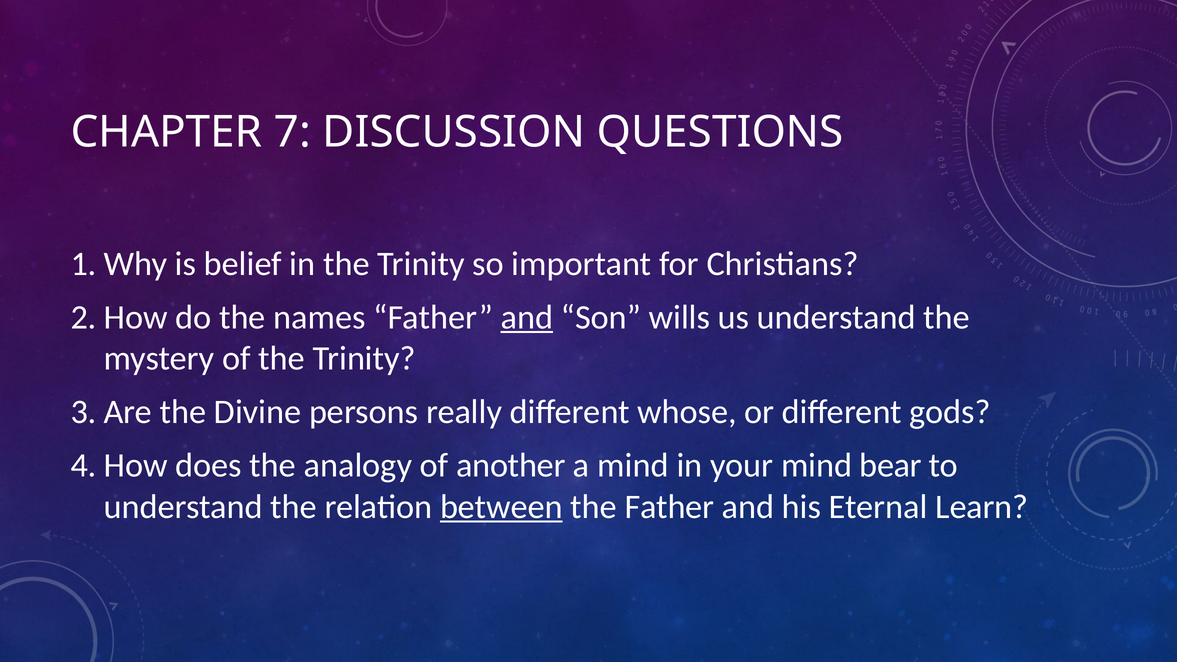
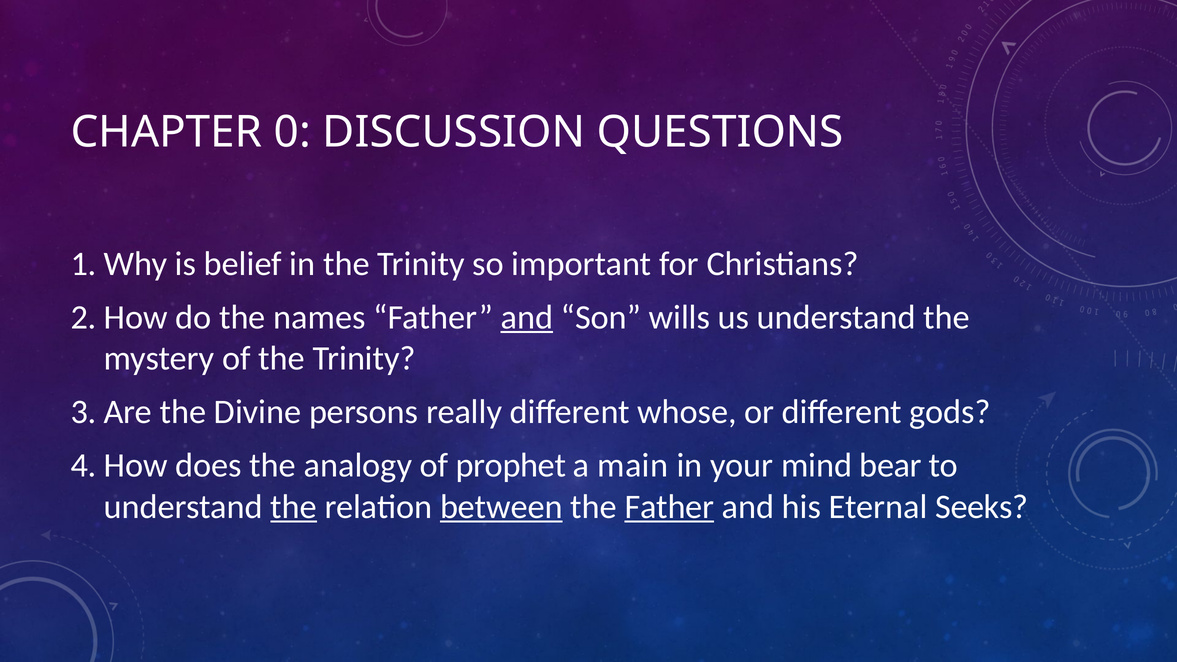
7: 7 -> 0 (292, 132)
another: another -> prophet (511, 466)
a mind: mind -> main (633, 466)
the underline: none -> present (294, 507)
Father underline: none -> present (669, 507)
Learn: Learn -> Seeks (982, 507)
